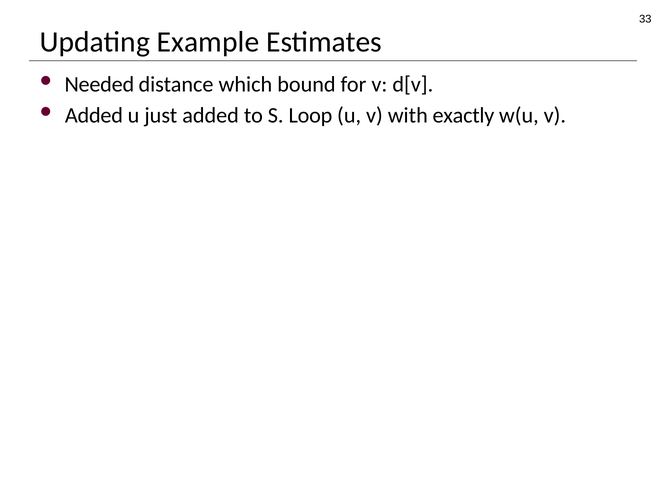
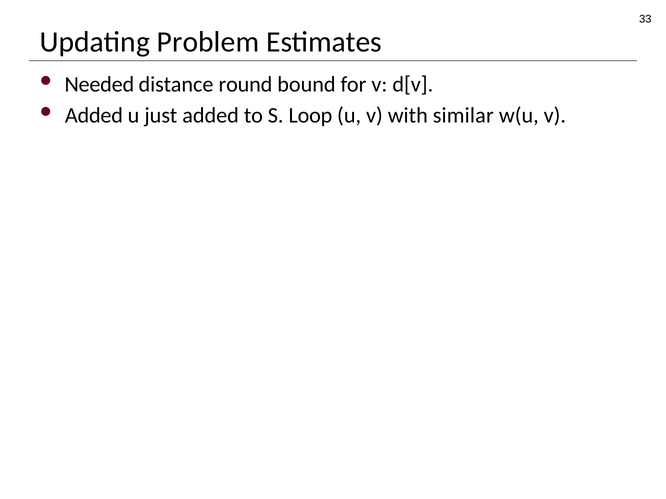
Example: Example -> Problem (208, 42)
which: which -> round (245, 84)
exactly: exactly -> similar (463, 115)
